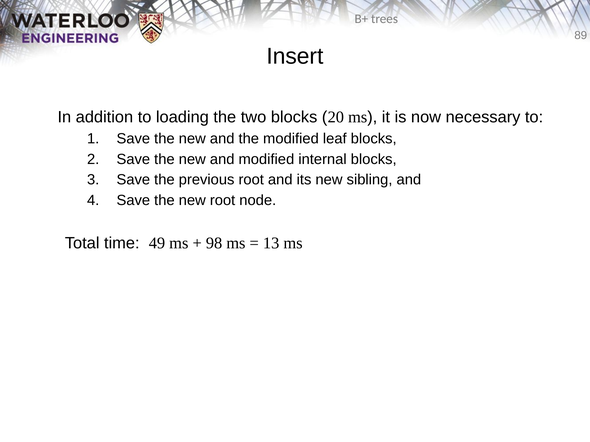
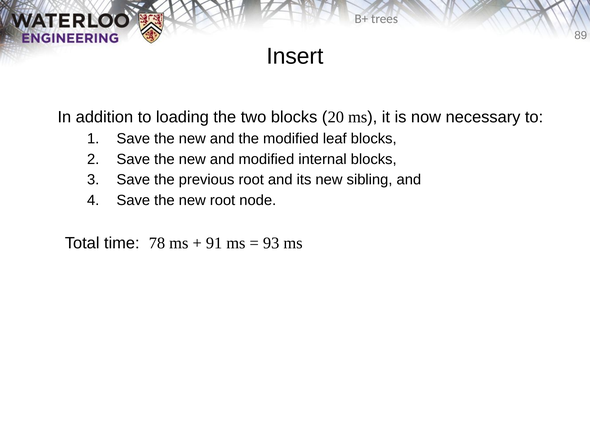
49: 49 -> 78 (157, 243)
98: 98 -> 91 (214, 243)
13: 13 -> 93 (271, 243)
